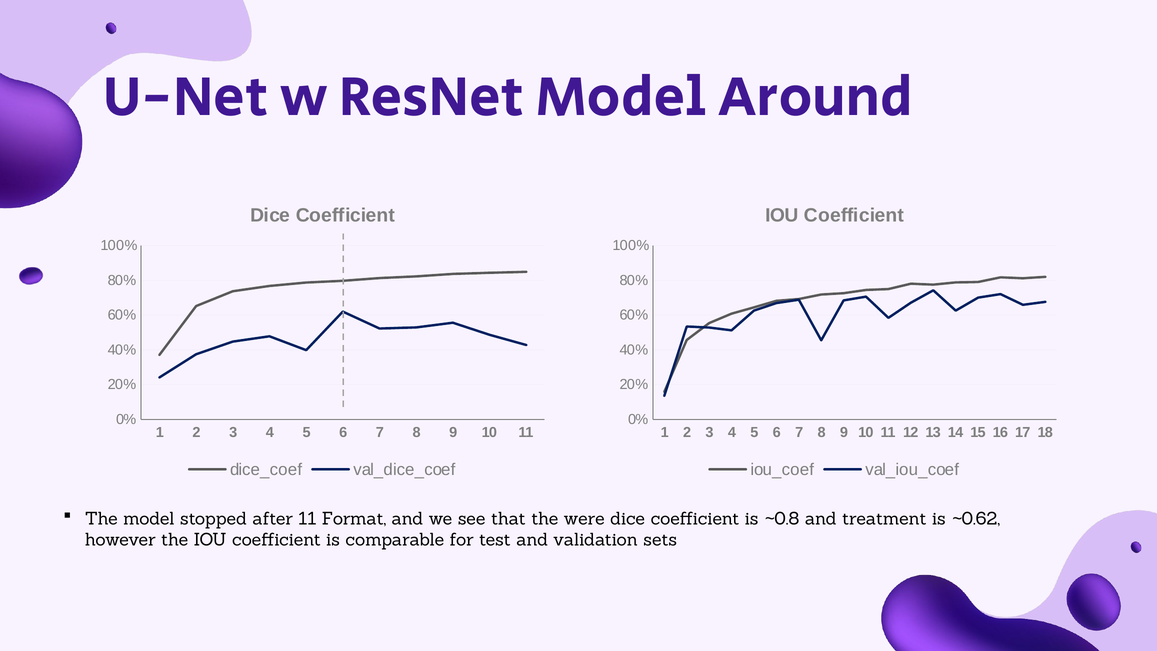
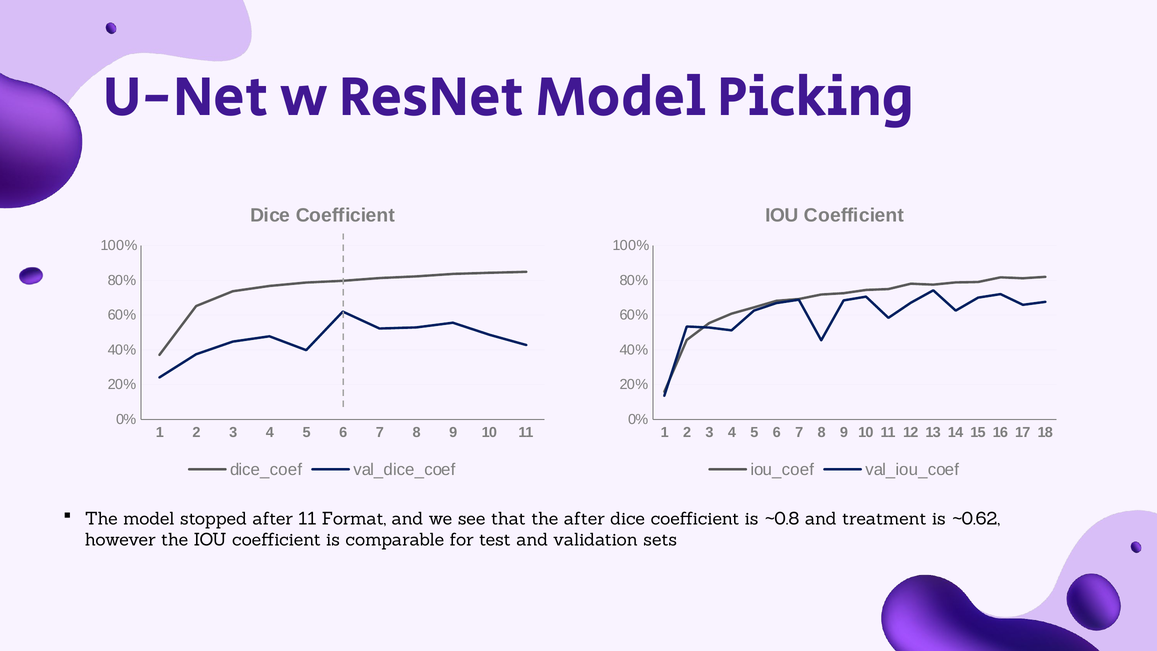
Around: Around -> Picking (816, 96)
the were: were -> after (584, 519)
